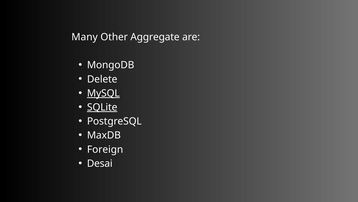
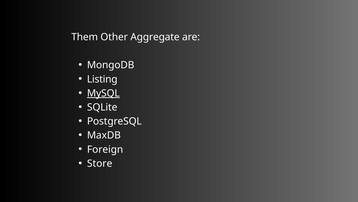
Many: Many -> Them (85, 37)
Delete: Delete -> Listing (102, 79)
SQLite underline: present -> none (102, 107)
Desai: Desai -> Store (100, 163)
